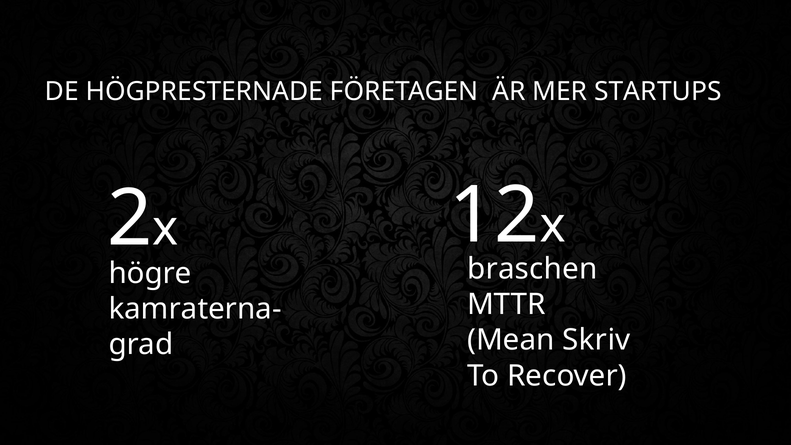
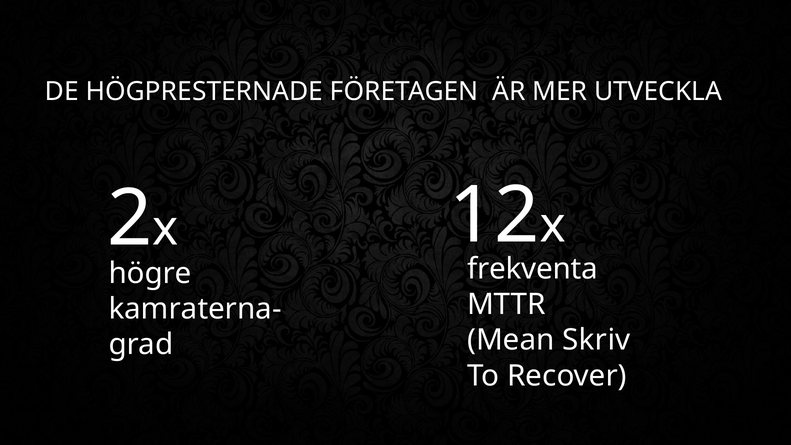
STARTUPS: STARTUPS -> UTVECKLA (658, 91)
braschen: braschen -> frekventa (533, 269)
